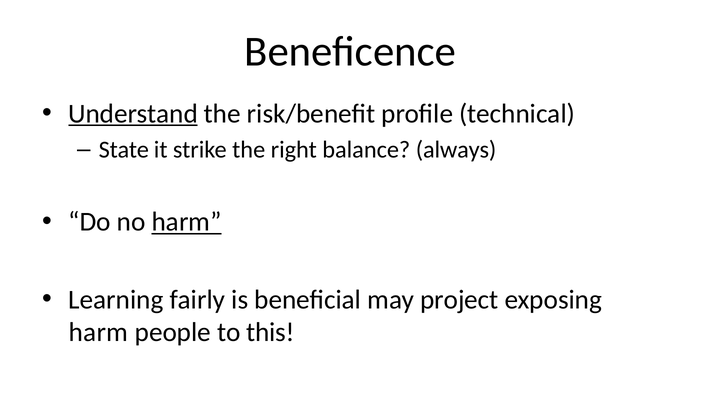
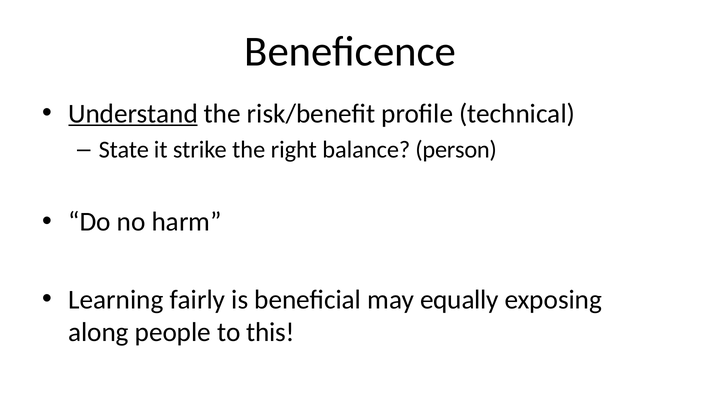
always: always -> person (456, 150)
harm underline: present -> none (187, 222)
project: project -> equally (459, 300)
harm: harm -> along (99, 333)
